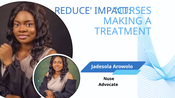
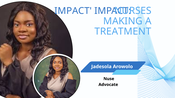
REDUCE: REDUCE -> IMPACT (73, 11)
